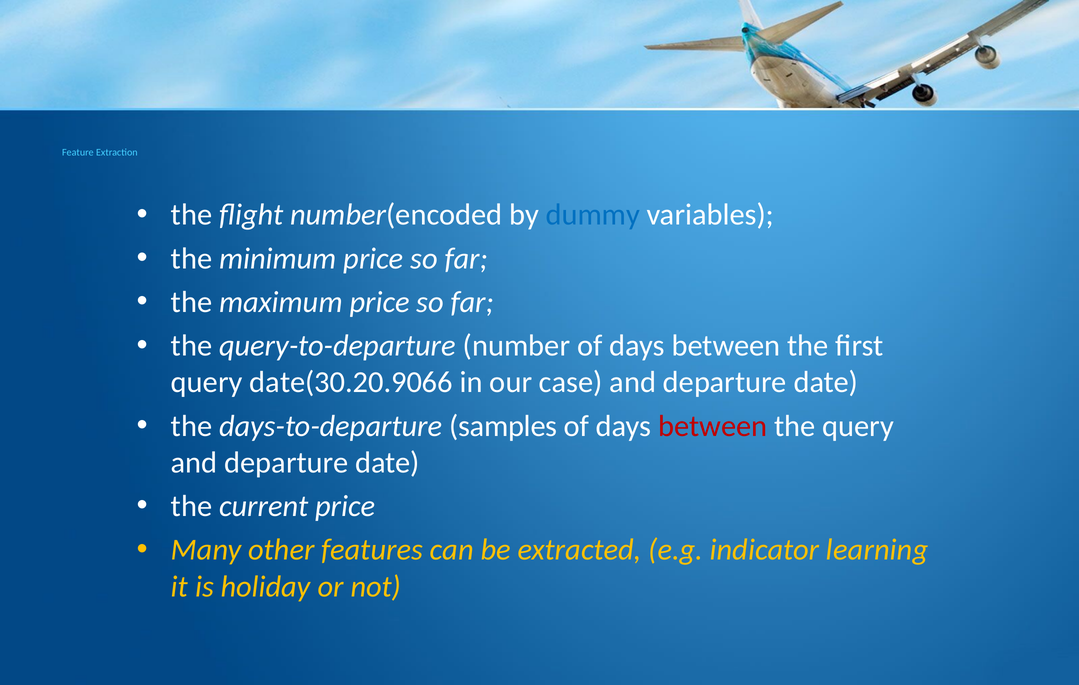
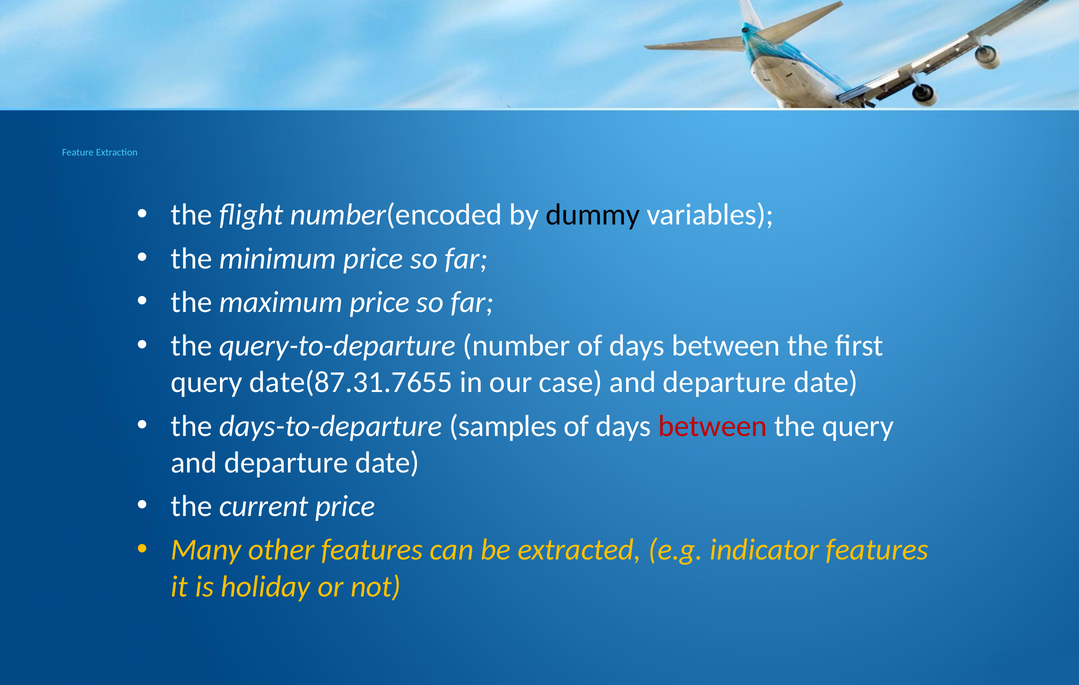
dummy colour: blue -> black (593, 215)
date(30.20.9066: date(30.20.9066 -> date(87.31.7655 (351, 383)
indicator learning: learning -> features (877, 550)
